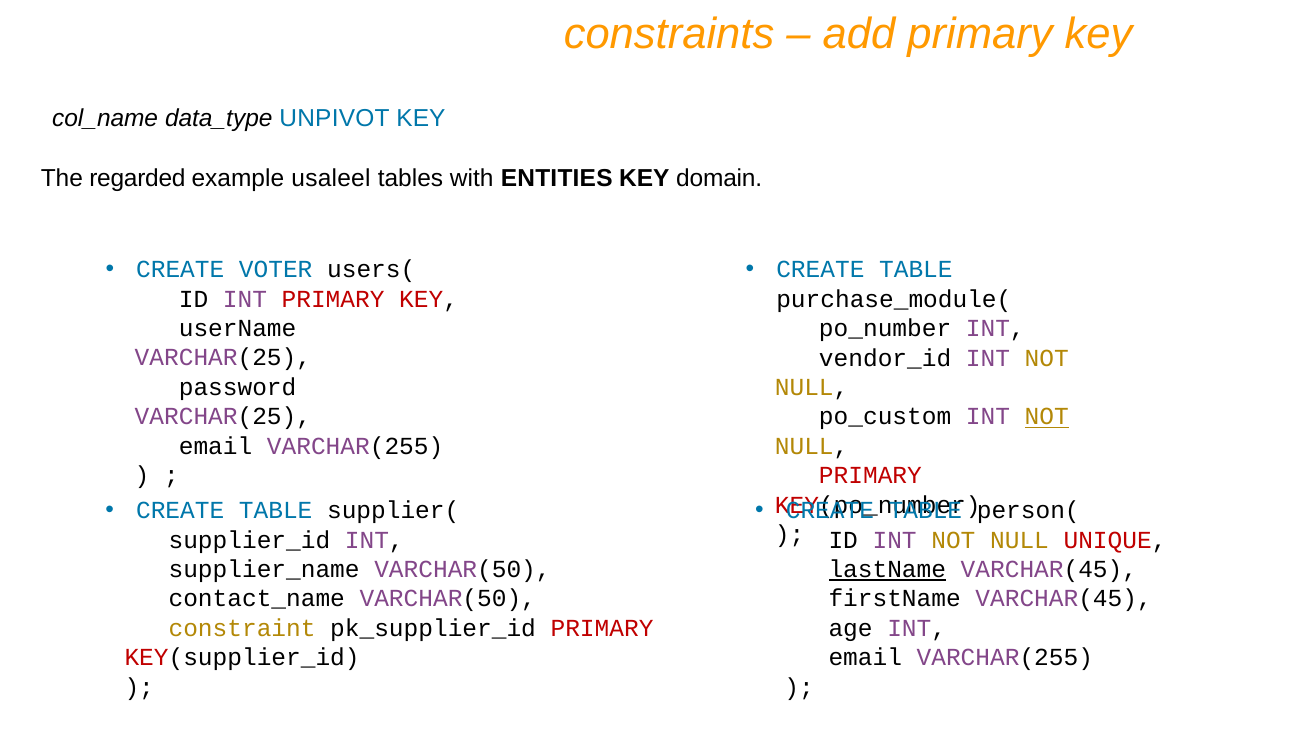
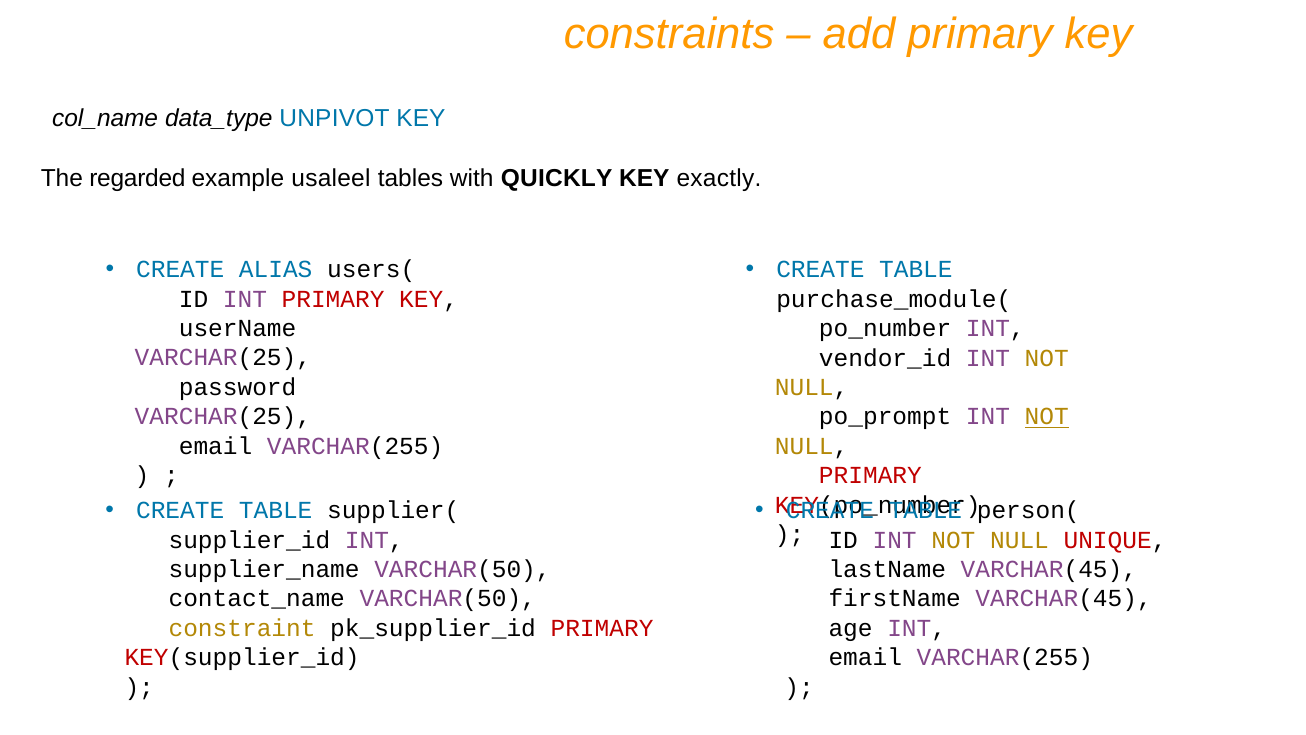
ENTITIES: ENTITIES -> QUICKLY (557, 179)
domain: domain -> exactly (719, 179)
VOTER: VOTER -> ALIAS (276, 270)
po_custom: po_custom -> po_prompt (885, 417)
lastName underline: present -> none (887, 569)
